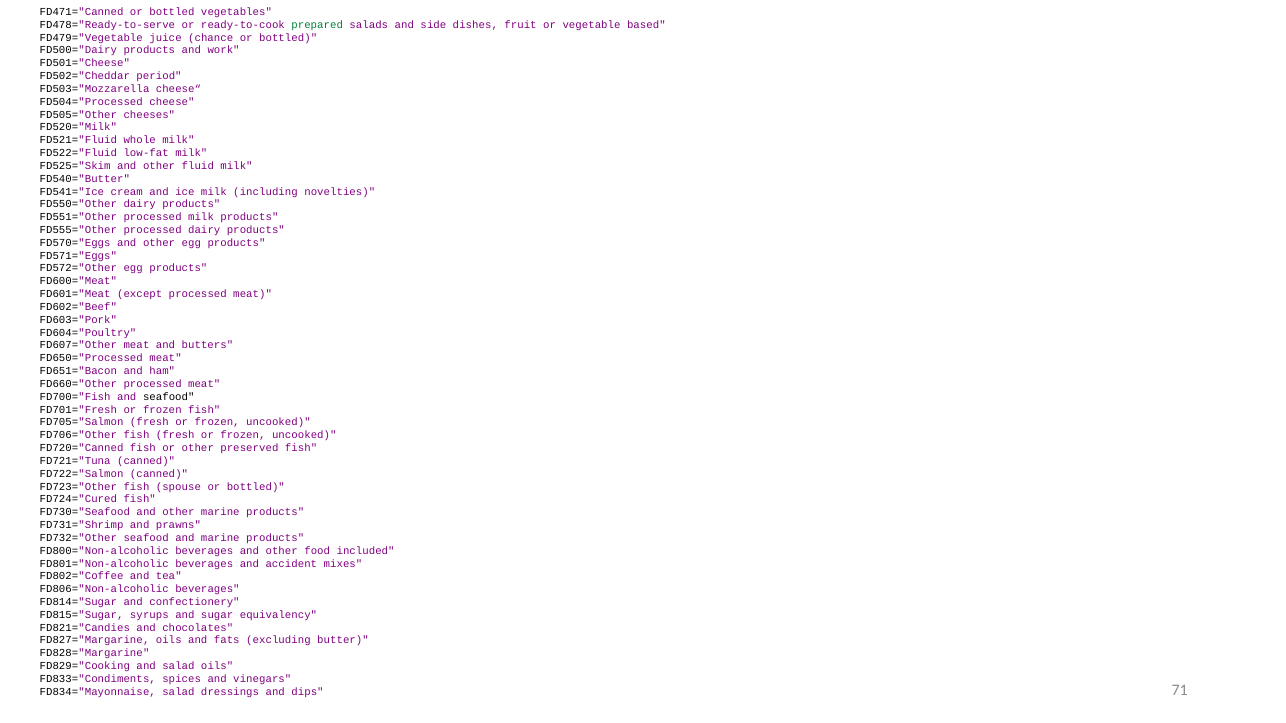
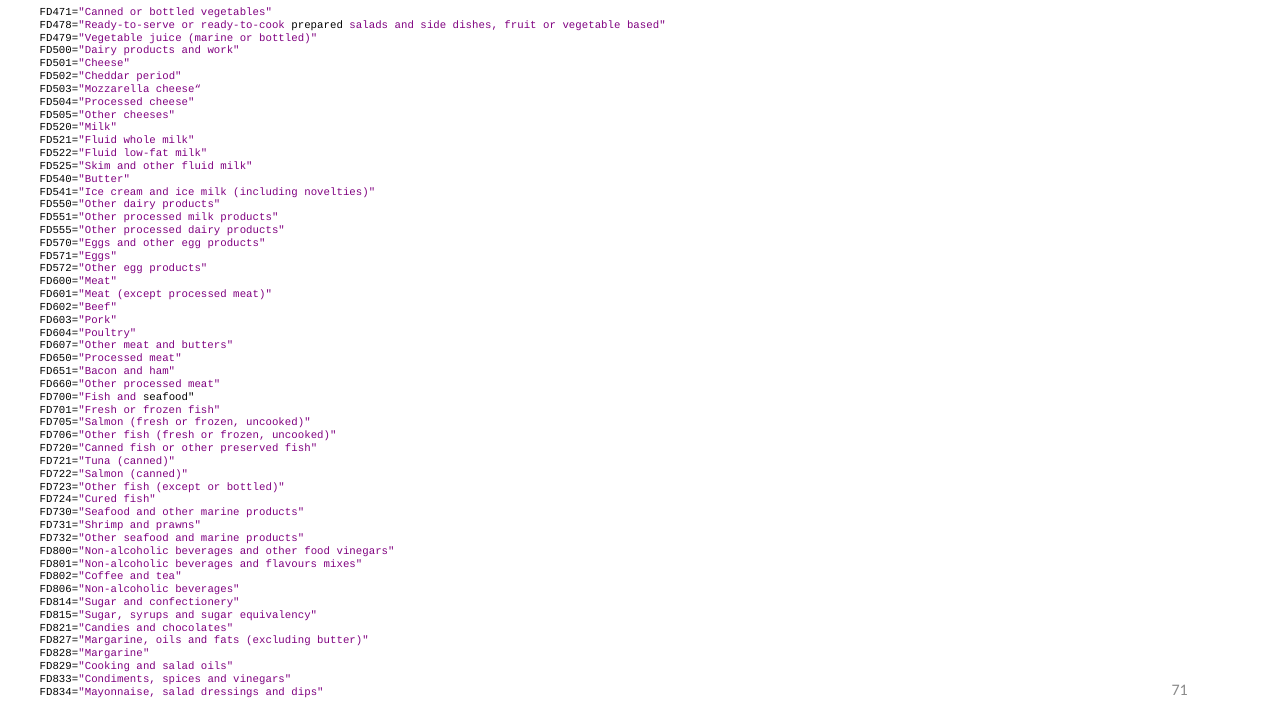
prepared colour: green -> black (317, 25)
juice chance: chance -> marine (211, 38)
fish spouse: spouse -> except (178, 487)
food included: included -> vinegars (366, 551)
accident: accident -> flavours (291, 564)
